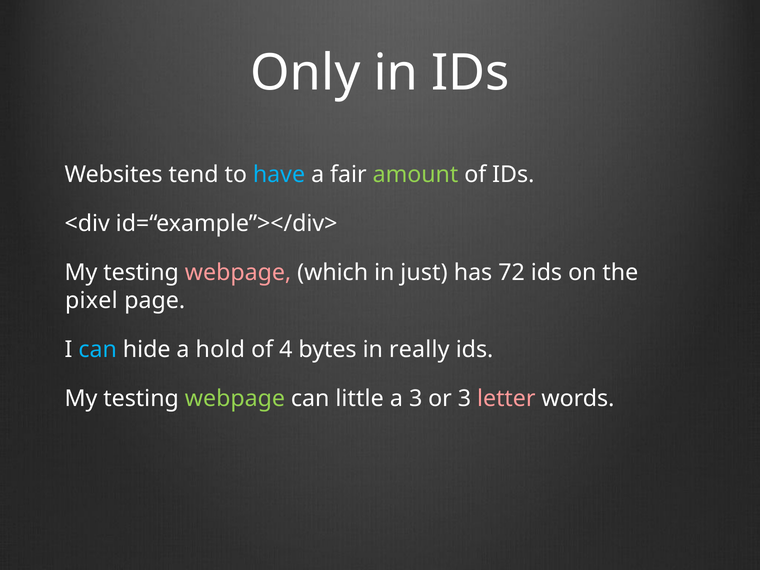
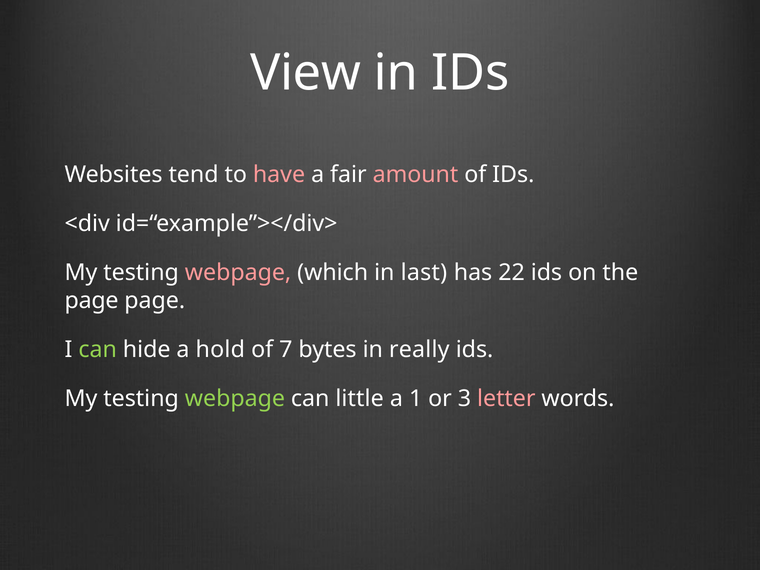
Only: Only -> View (306, 73)
have colour: light blue -> pink (279, 175)
amount colour: light green -> pink (415, 175)
just: just -> last (424, 273)
72: 72 -> 22 (512, 273)
pixel: pixel -> page (92, 301)
can colour: light blue -> light green (98, 350)
4: 4 -> 7 (286, 350)
a 3: 3 -> 1 (416, 398)
